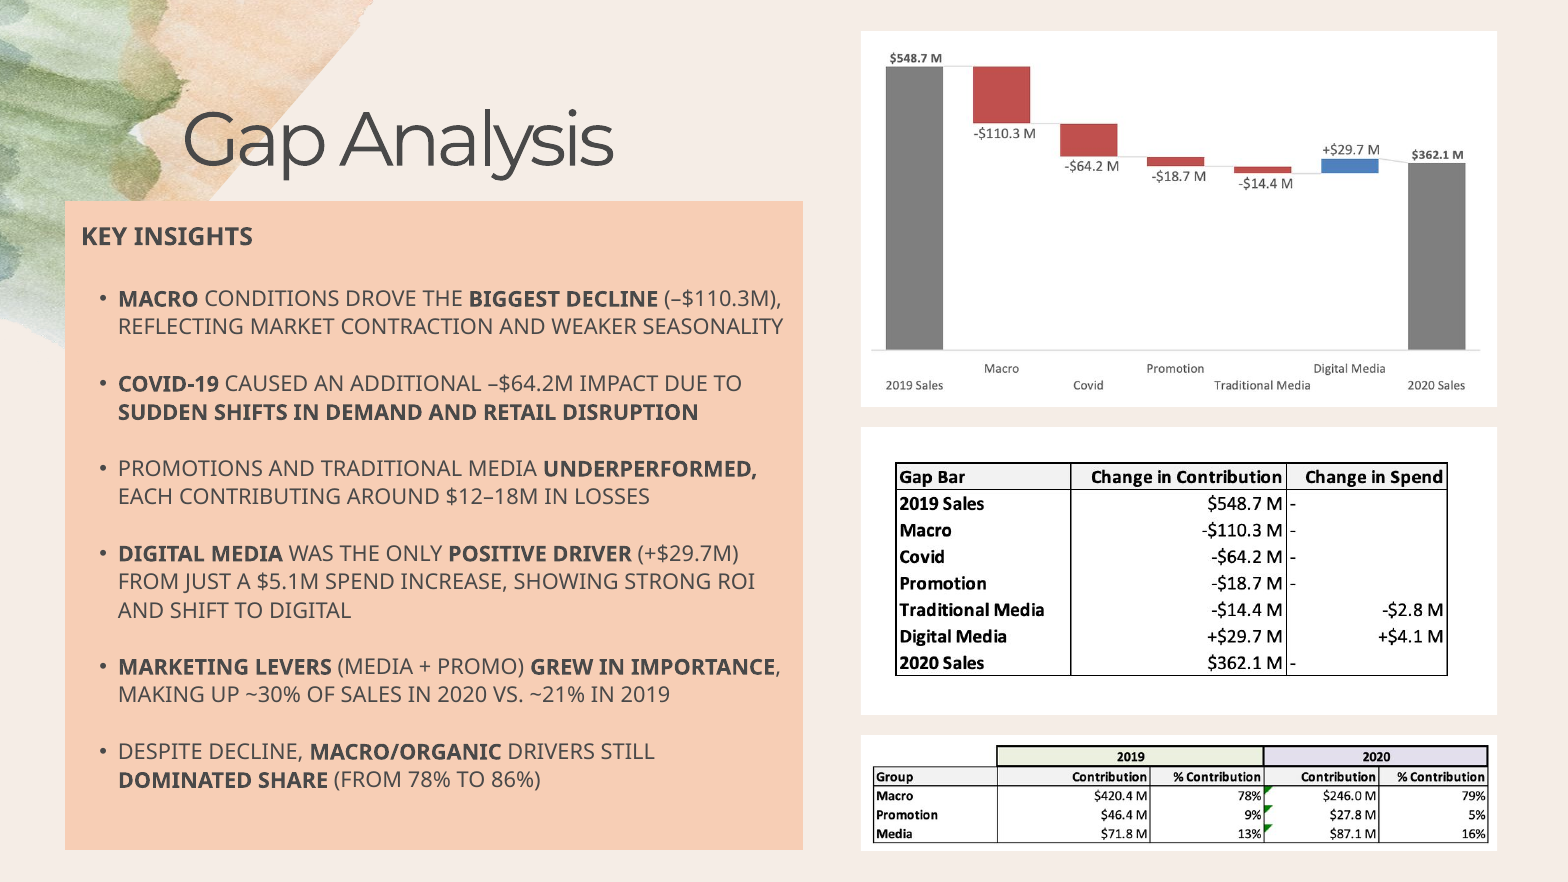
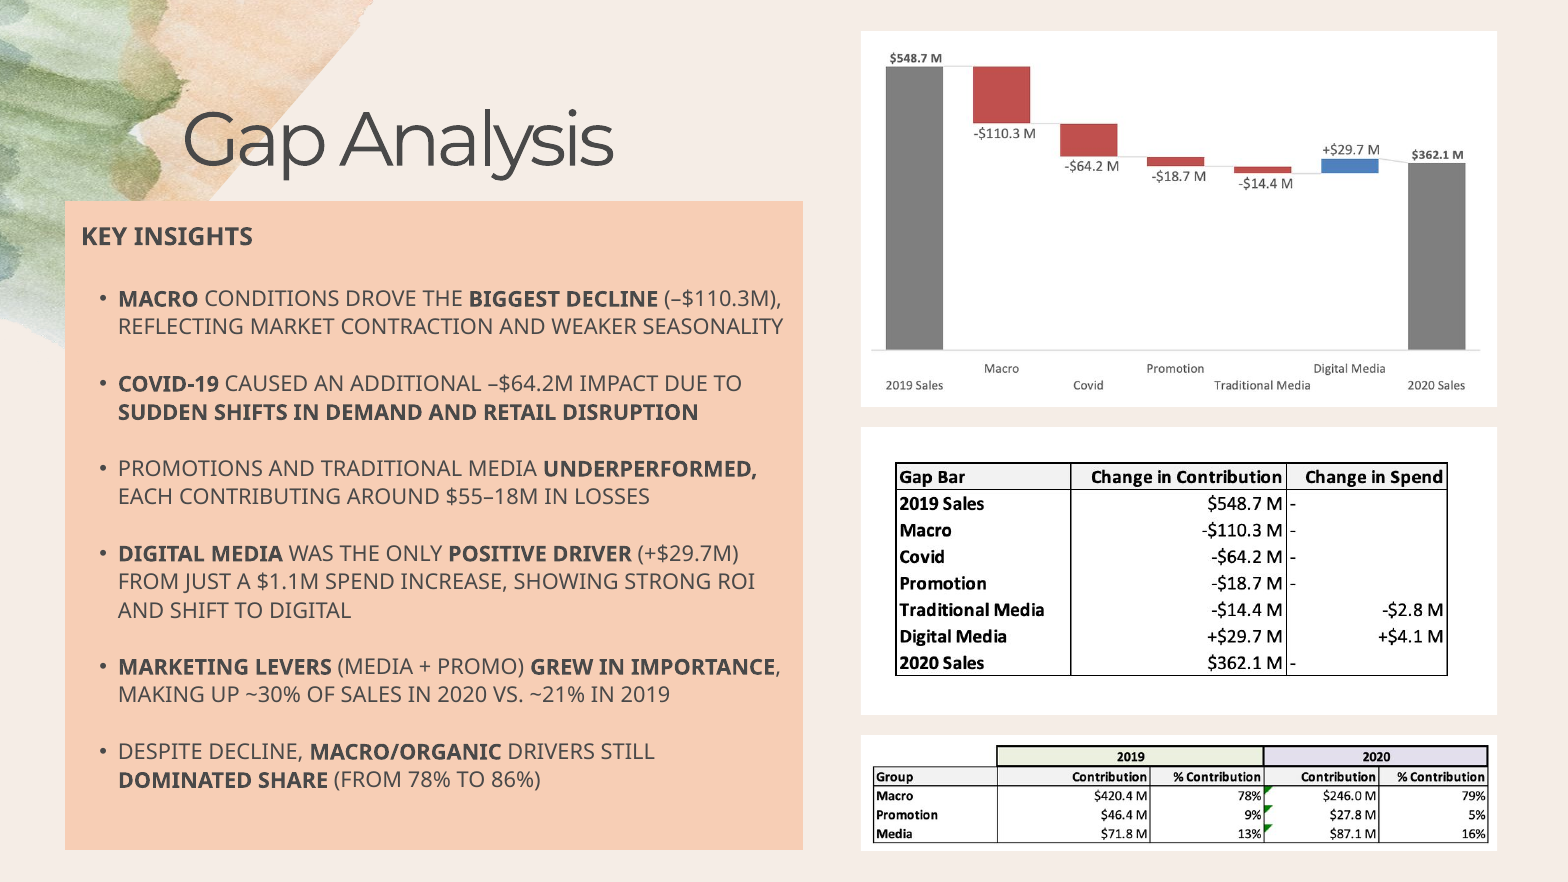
$12–18M: $12–18M -> $55–18M (492, 498)
$5.1M: $5.1M -> $1.1M (288, 583)
